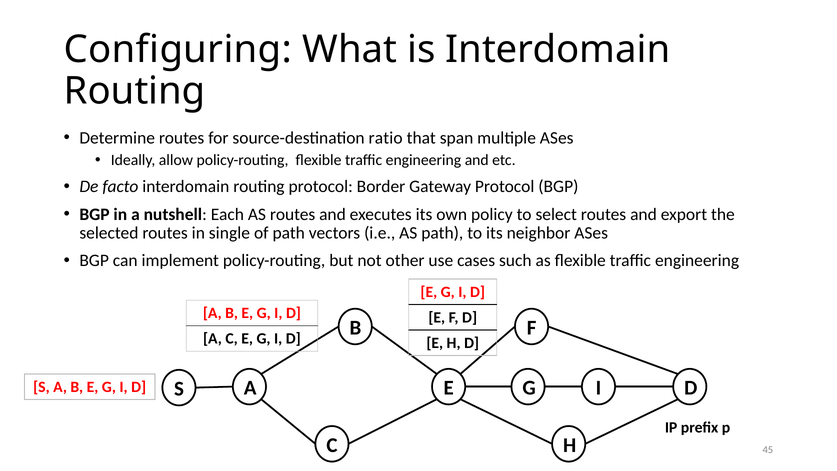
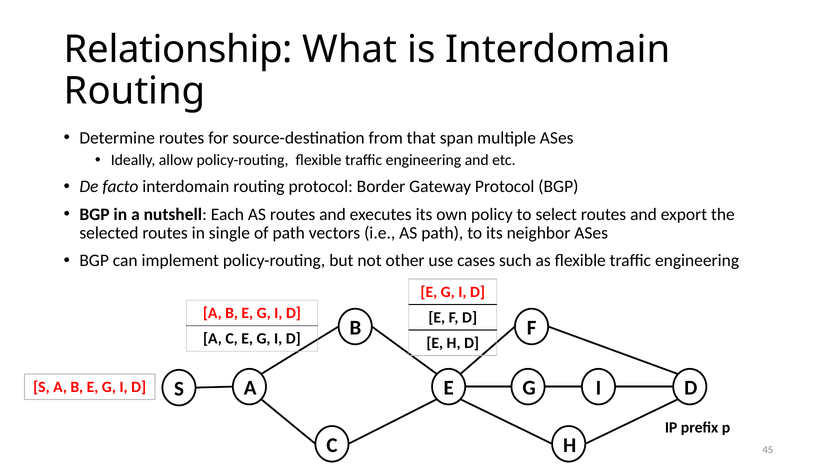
Configuring: Configuring -> Relationship (178, 50)
ratio: ratio -> from (386, 138)
